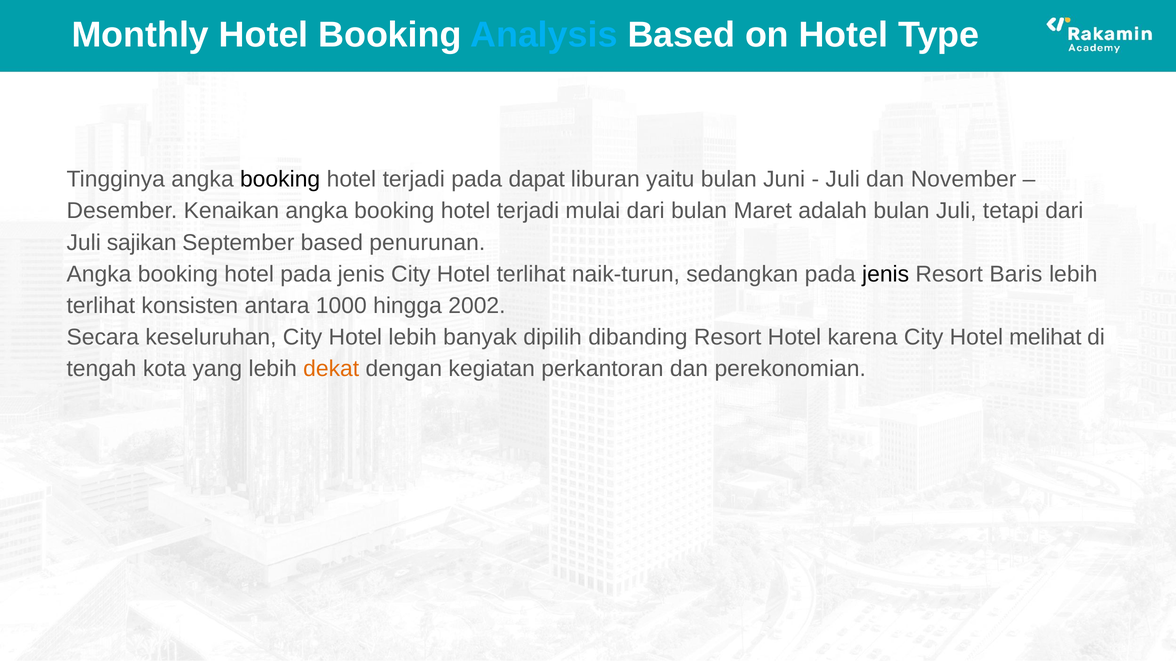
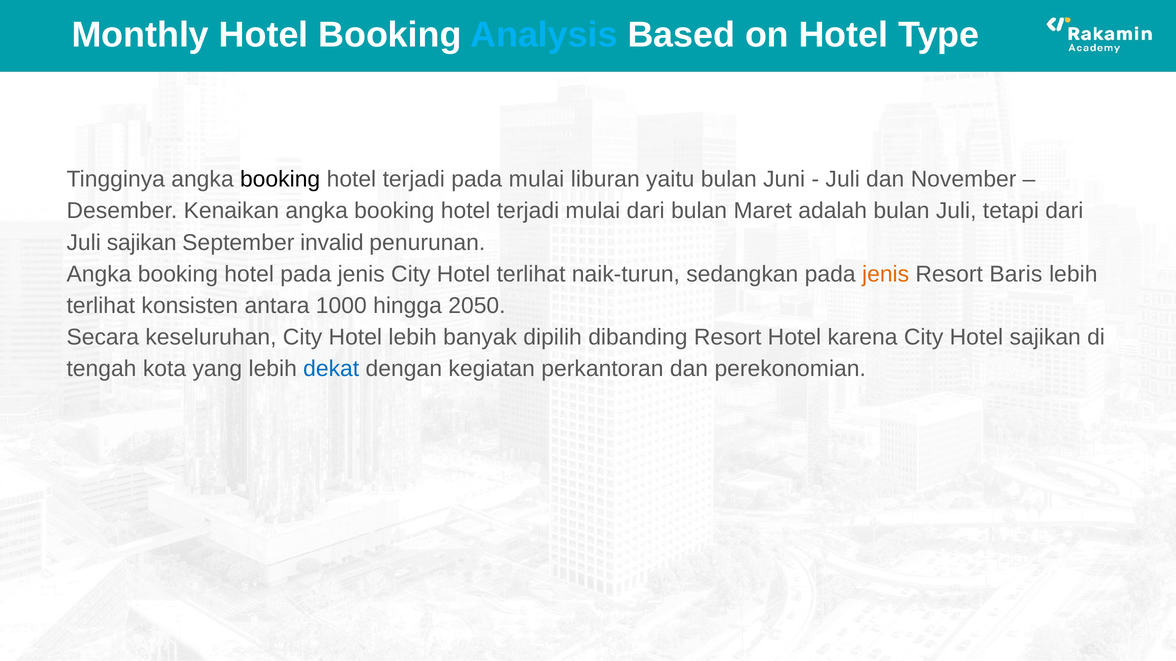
pada dapat: dapat -> mulai (537, 179)
September based: based -> invalid (332, 243)
jenis colour: black -> orange (886, 274)
2002: 2002 -> 2050 (477, 306)
Hotel melihat: melihat -> sajikan (1045, 338)
dekat colour: orange -> blue (331, 369)
